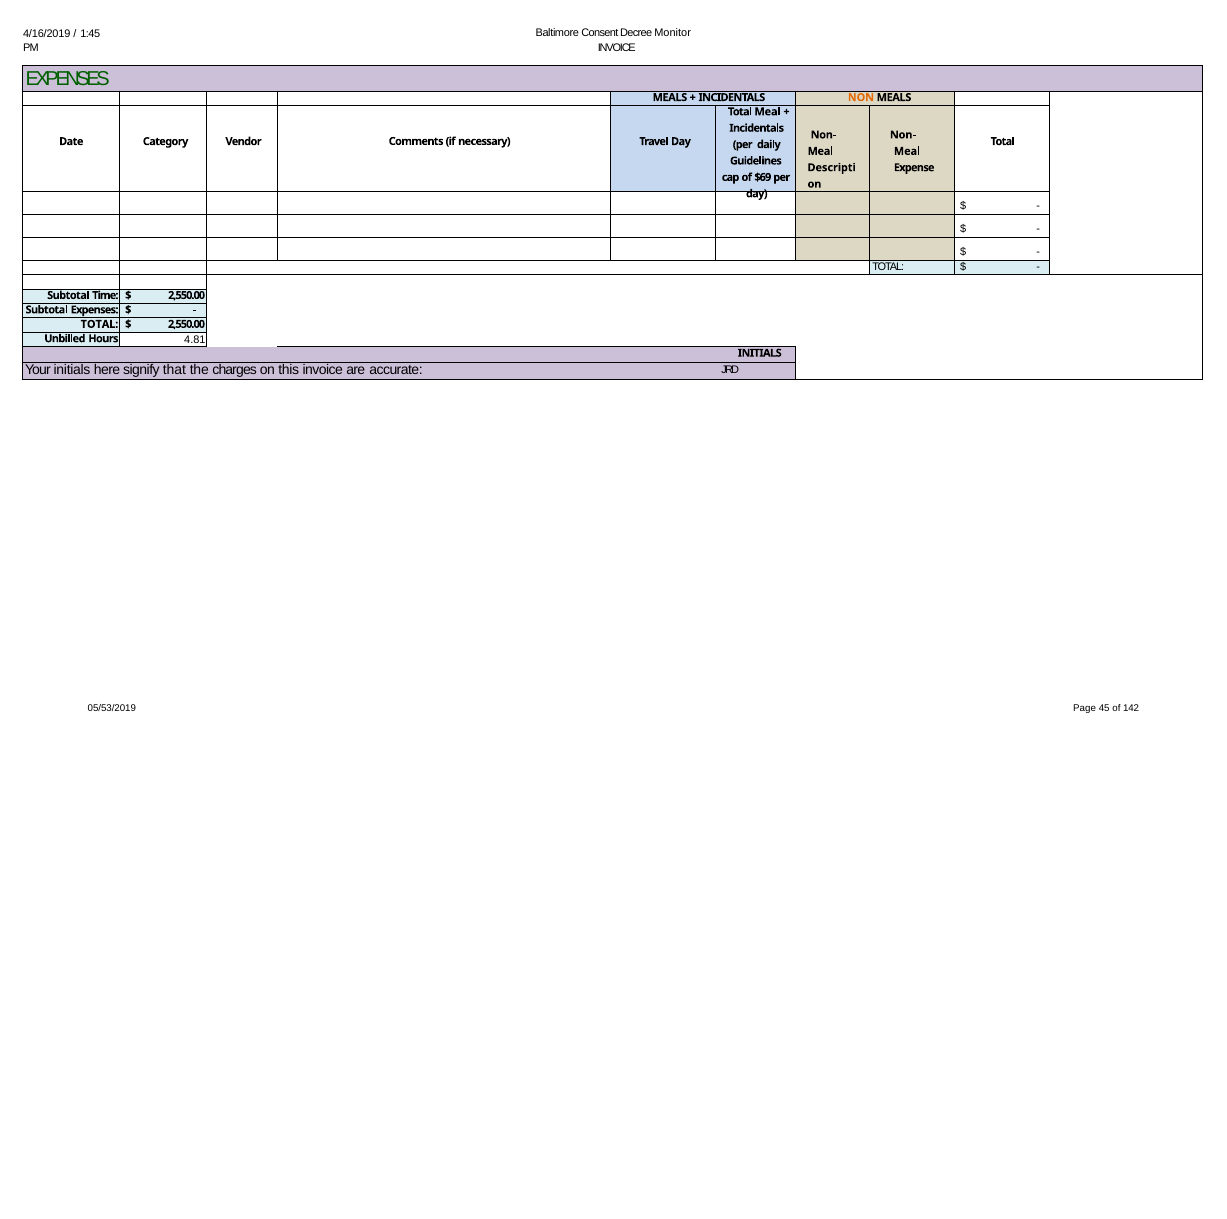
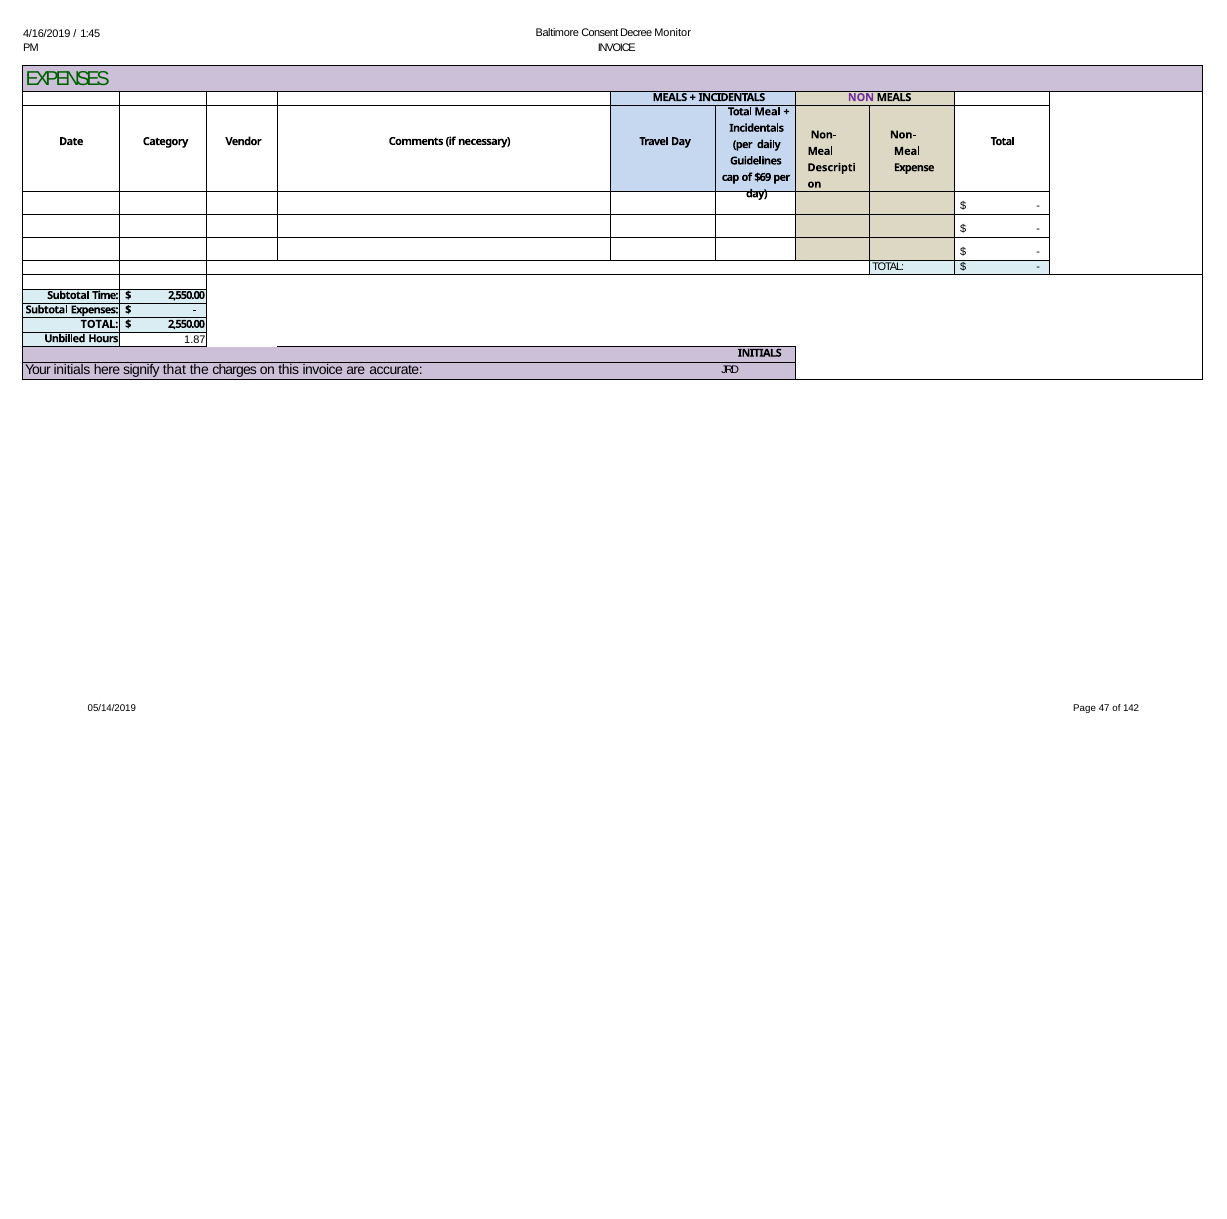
NON colour: orange -> purple (861, 97)
4.81: 4.81 -> 1.87 (195, 339)
05/53/2019: 05/53/2019 -> 05/14/2019 (112, 708)
45: 45 -> 47 (1104, 708)
